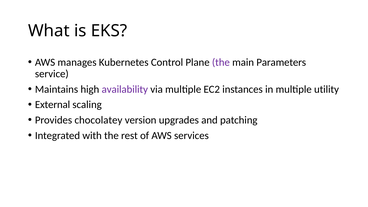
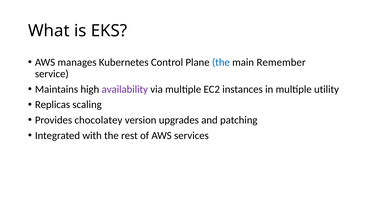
the colour: purple -> blue (221, 62)
Parameters: Parameters -> Remember (281, 62)
External: External -> Replicas (53, 105)
